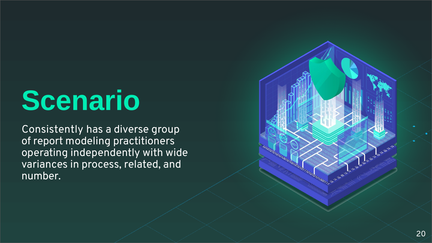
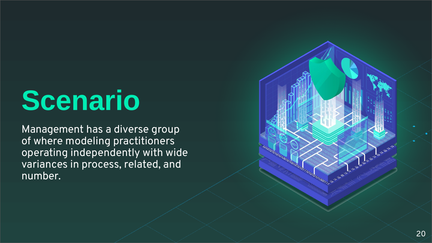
Consistently: Consistently -> Management (53, 129)
report: report -> where (48, 141)
